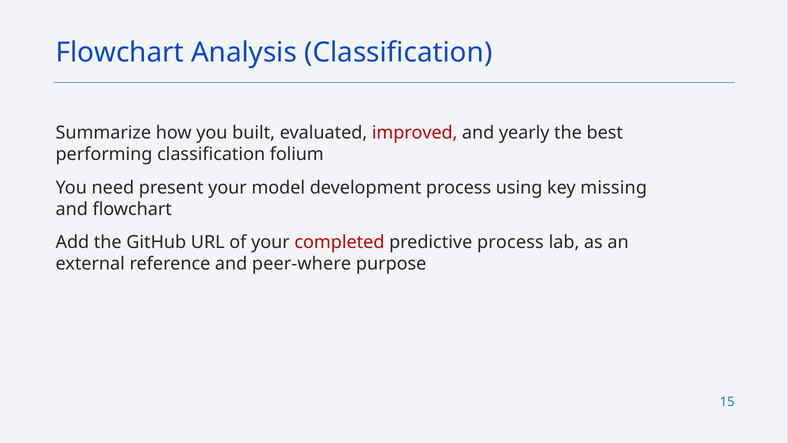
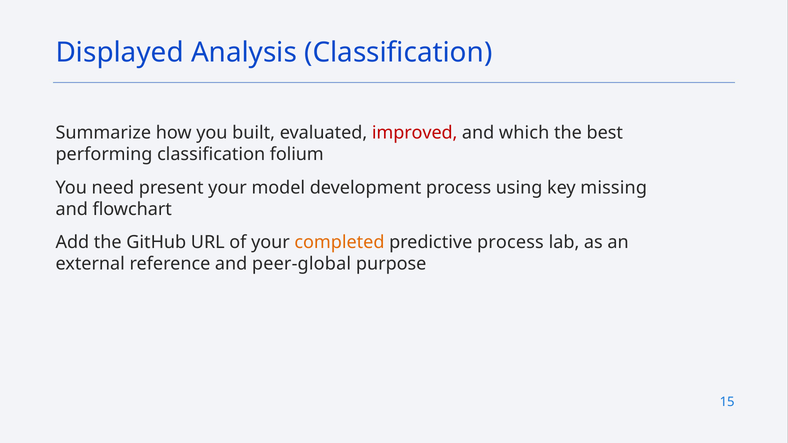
Flowchart: Flowchart -> Displayed (120, 53)
yearly: yearly -> which (524, 133)
completed colour: red -> orange (339, 243)
peer-where: peer-where -> peer-global (302, 264)
